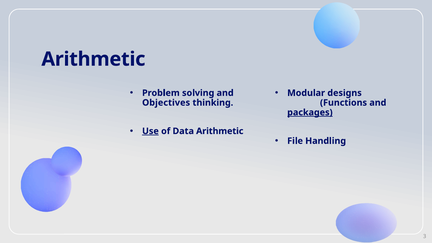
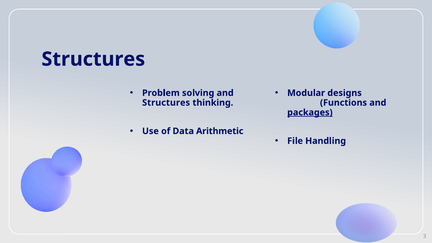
Arithmetic: Arithmetic -> Structures (93, 59)
Objectives: Objectives -> Structures (166, 103)
Use underline: present -> none (150, 131)
